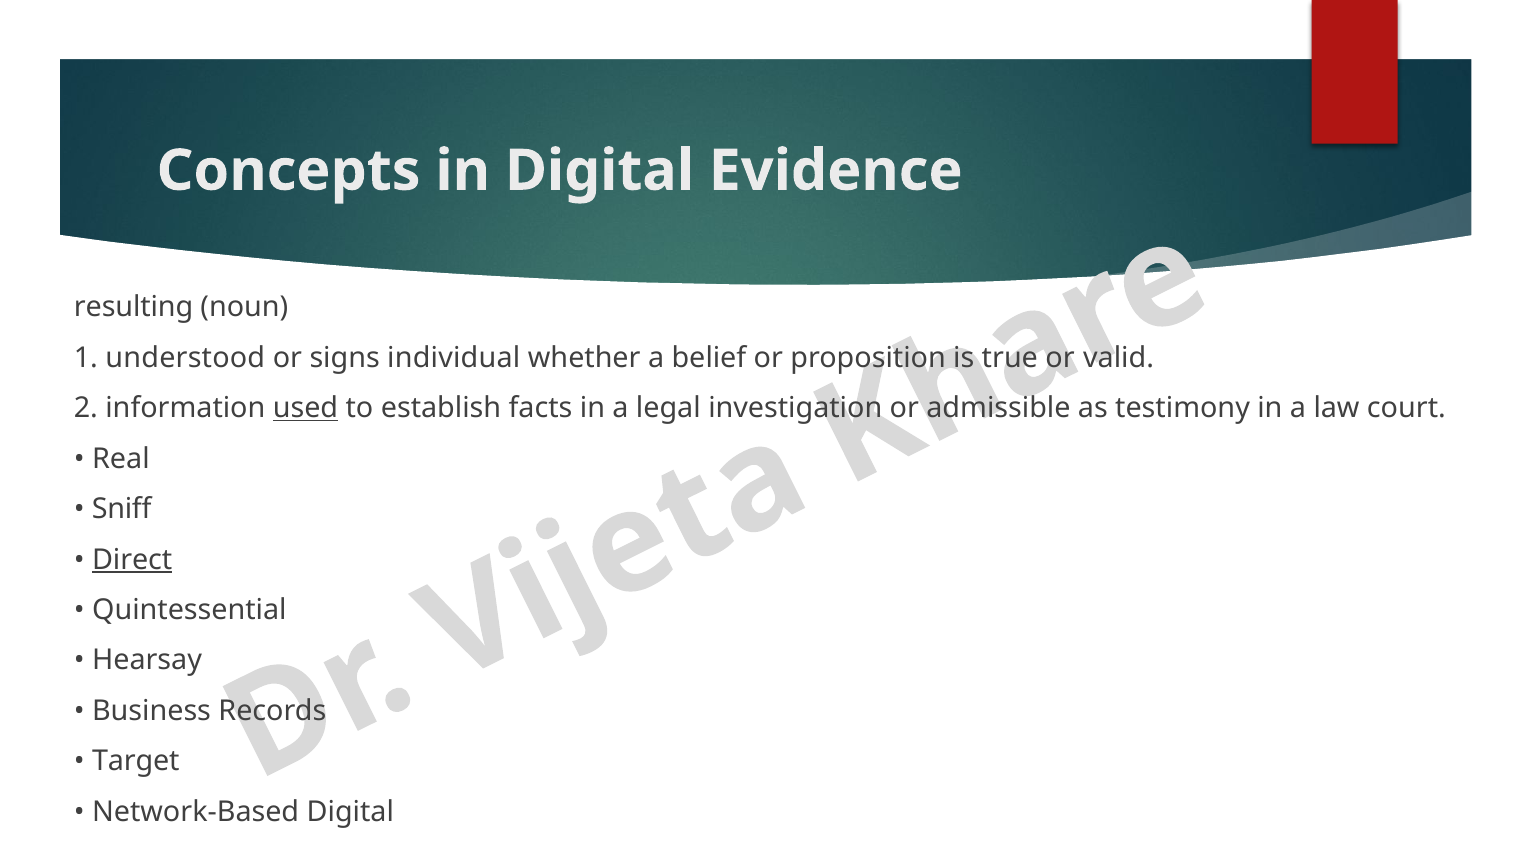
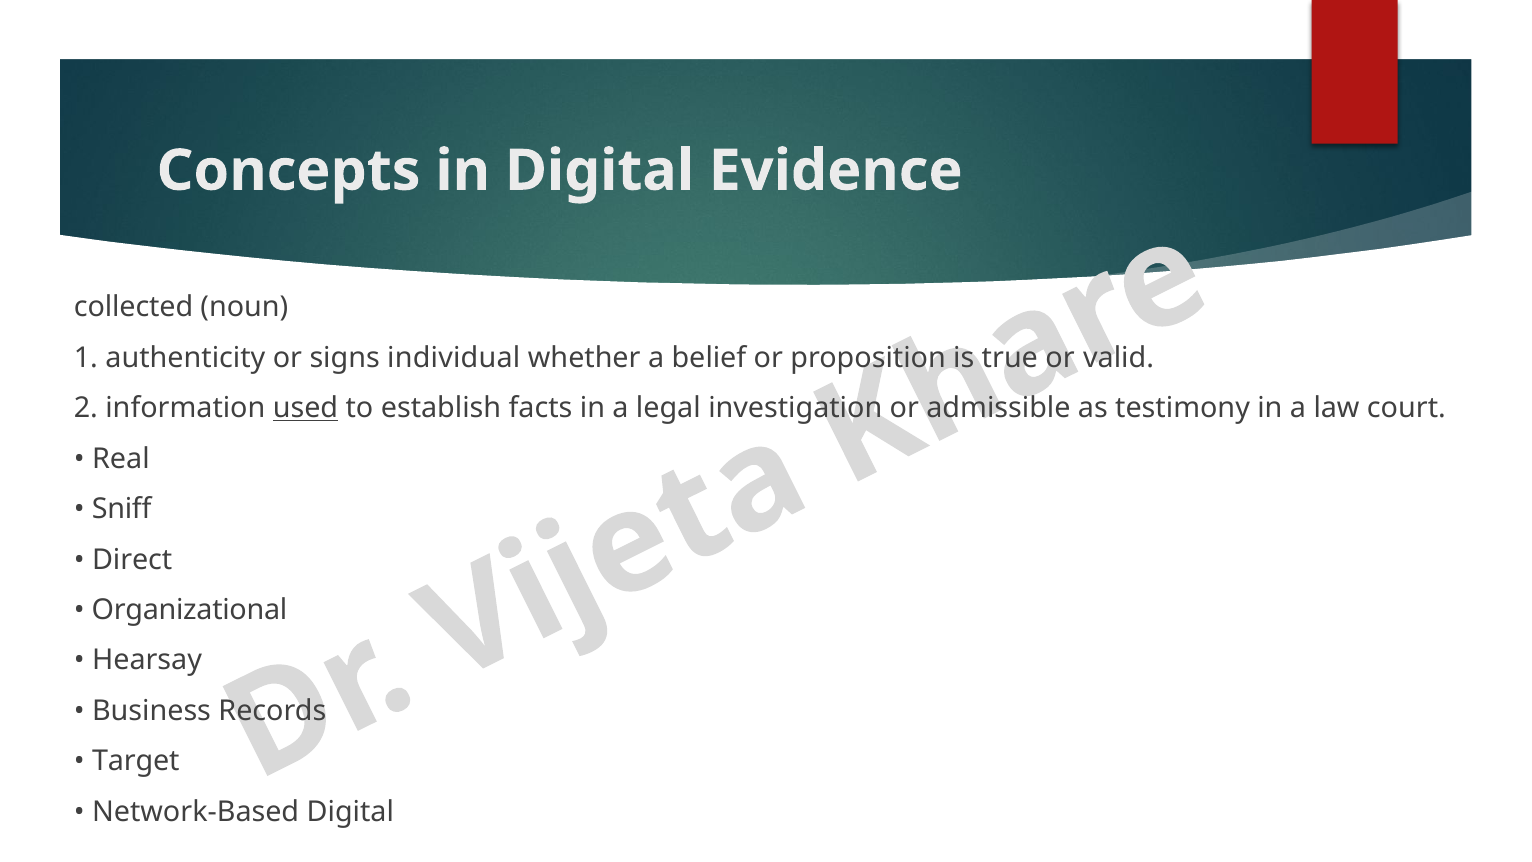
resulting: resulting -> collected (134, 307)
understood: understood -> authenticity (185, 358)
Direct underline: present -> none (132, 559)
Quintessential: Quintessential -> Organizational (189, 610)
